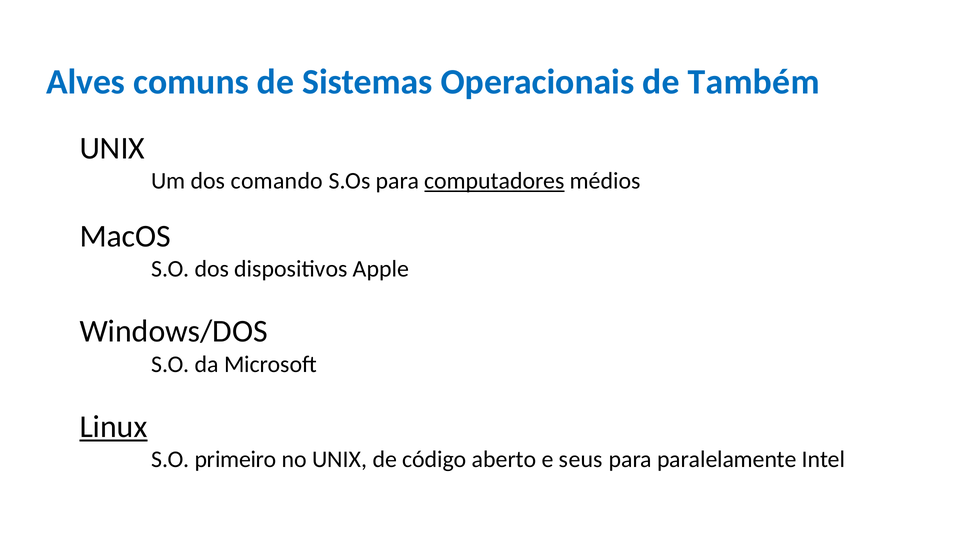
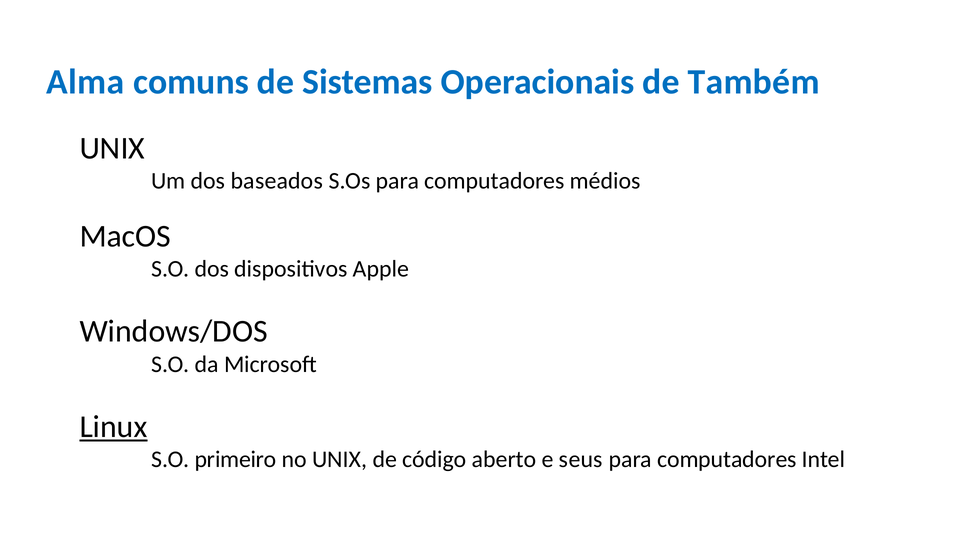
Alves: Alves -> Alma (85, 82)
comando: comando -> baseados (277, 181)
computadores underline: present -> none (494, 181)
paralelamente: paralelamente -> computadores (727, 460)
